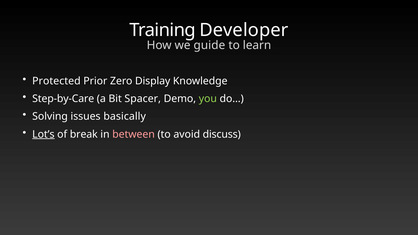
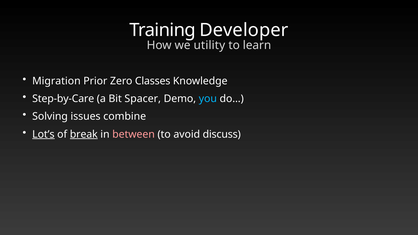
guide: guide -> utility (209, 45)
Protected: Protected -> Migration (56, 81)
Display: Display -> Classes (153, 81)
you colour: light green -> light blue (208, 99)
basically: basically -> combine (125, 117)
break underline: none -> present (84, 134)
